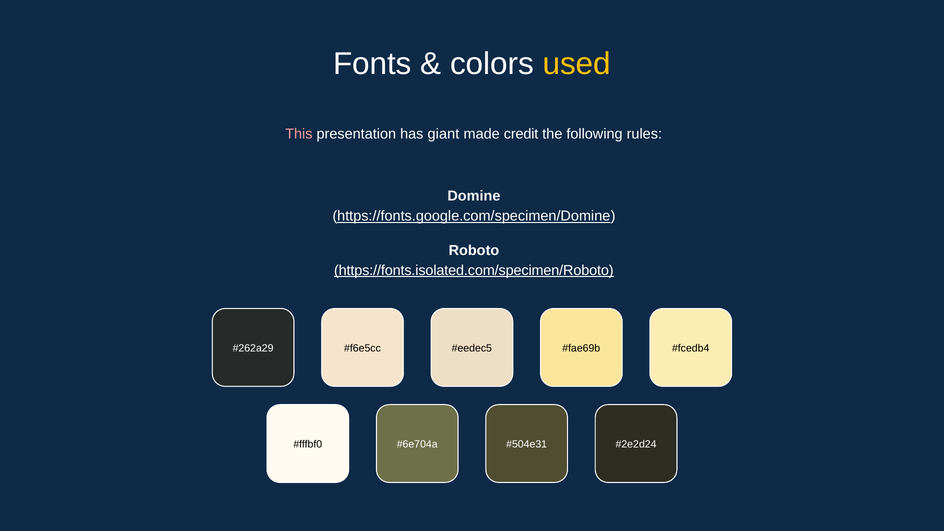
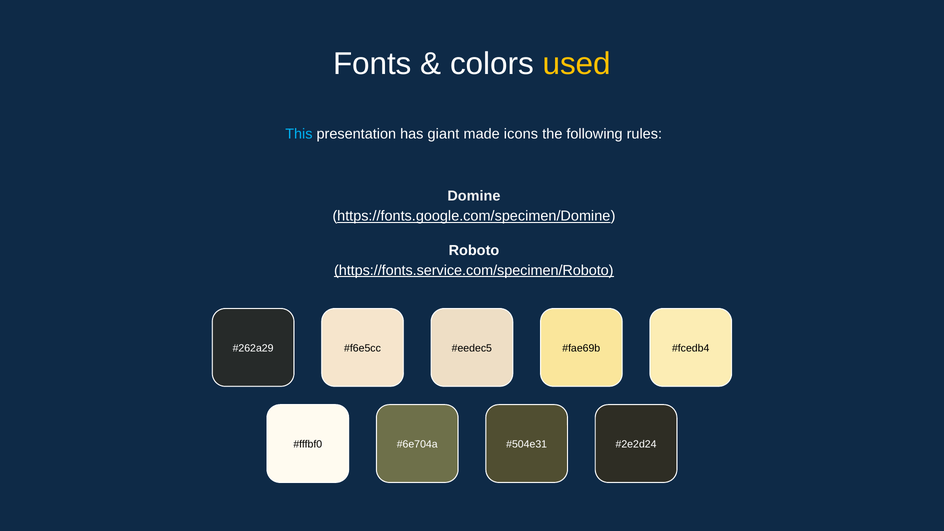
This colour: pink -> light blue (299, 134)
credit: credit -> icons (521, 134)
https://fonts.isolated.com/specimen/Roboto: https://fonts.isolated.com/specimen/Roboto -> https://fonts.service.com/specimen/Roboto (474, 270)
